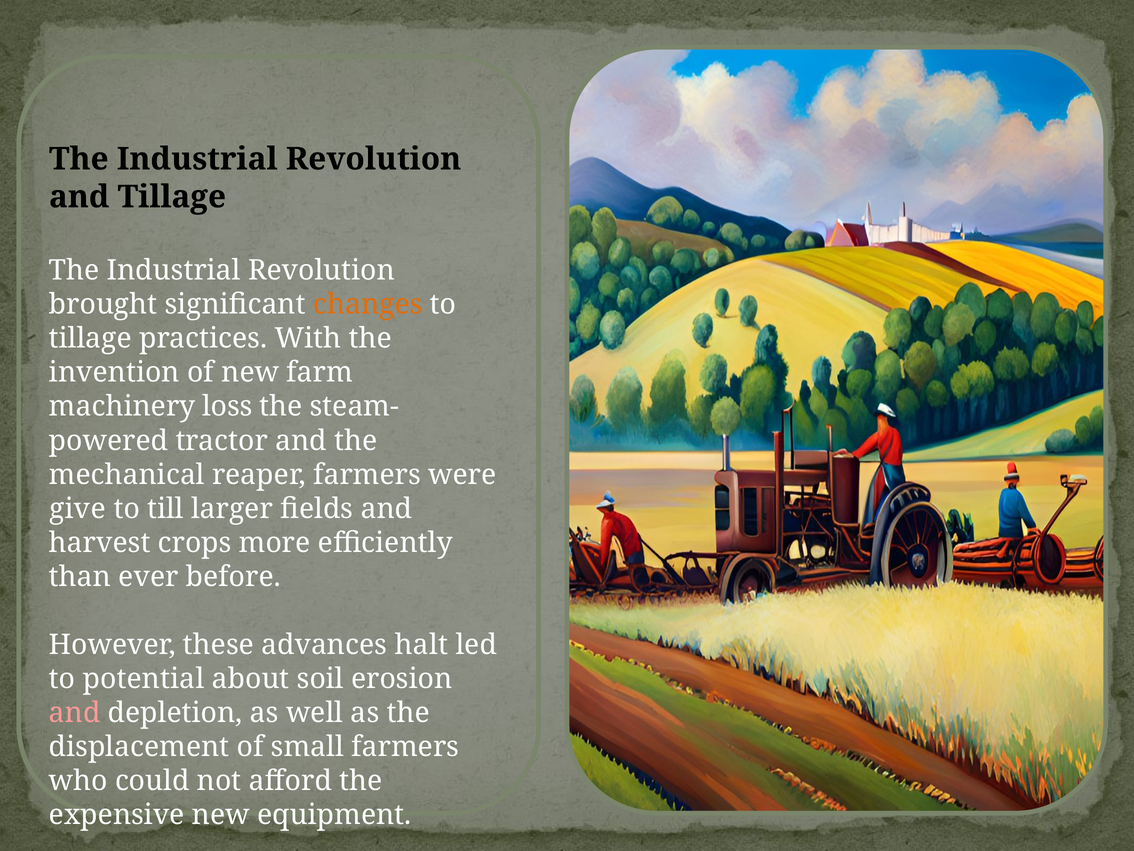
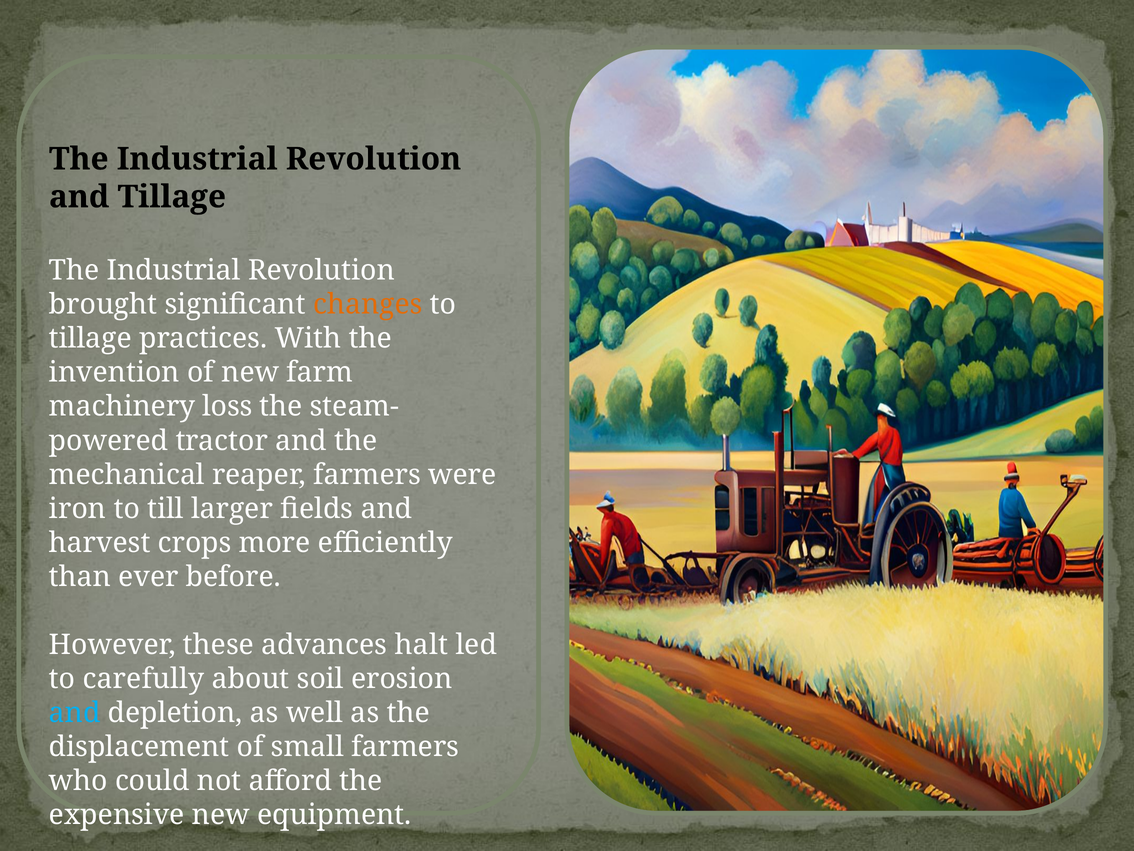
give: give -> iron (78, 508)
potential: potential -> carefully (143, 679)
and colour: pink -> light blue (75, 713)
